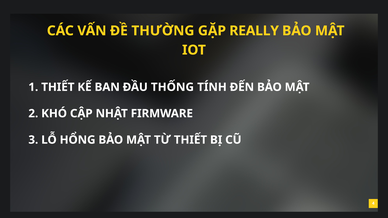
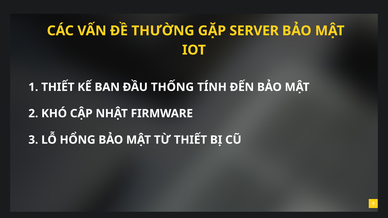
REALLY: REALLY -> SERVER (254, 31)
